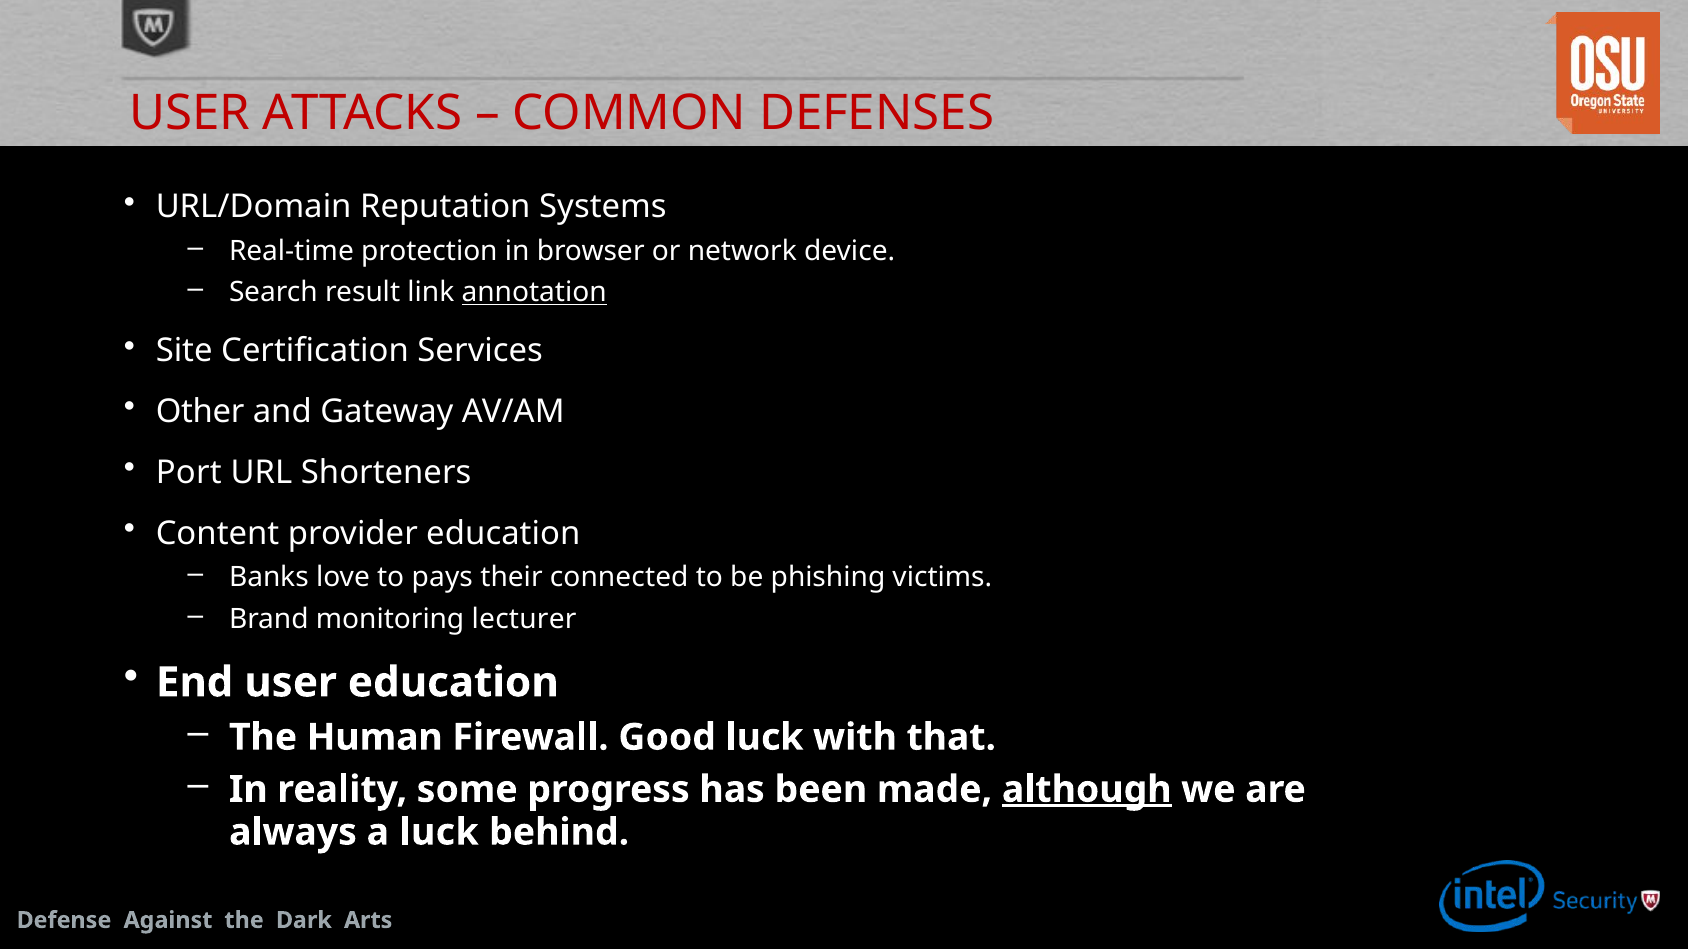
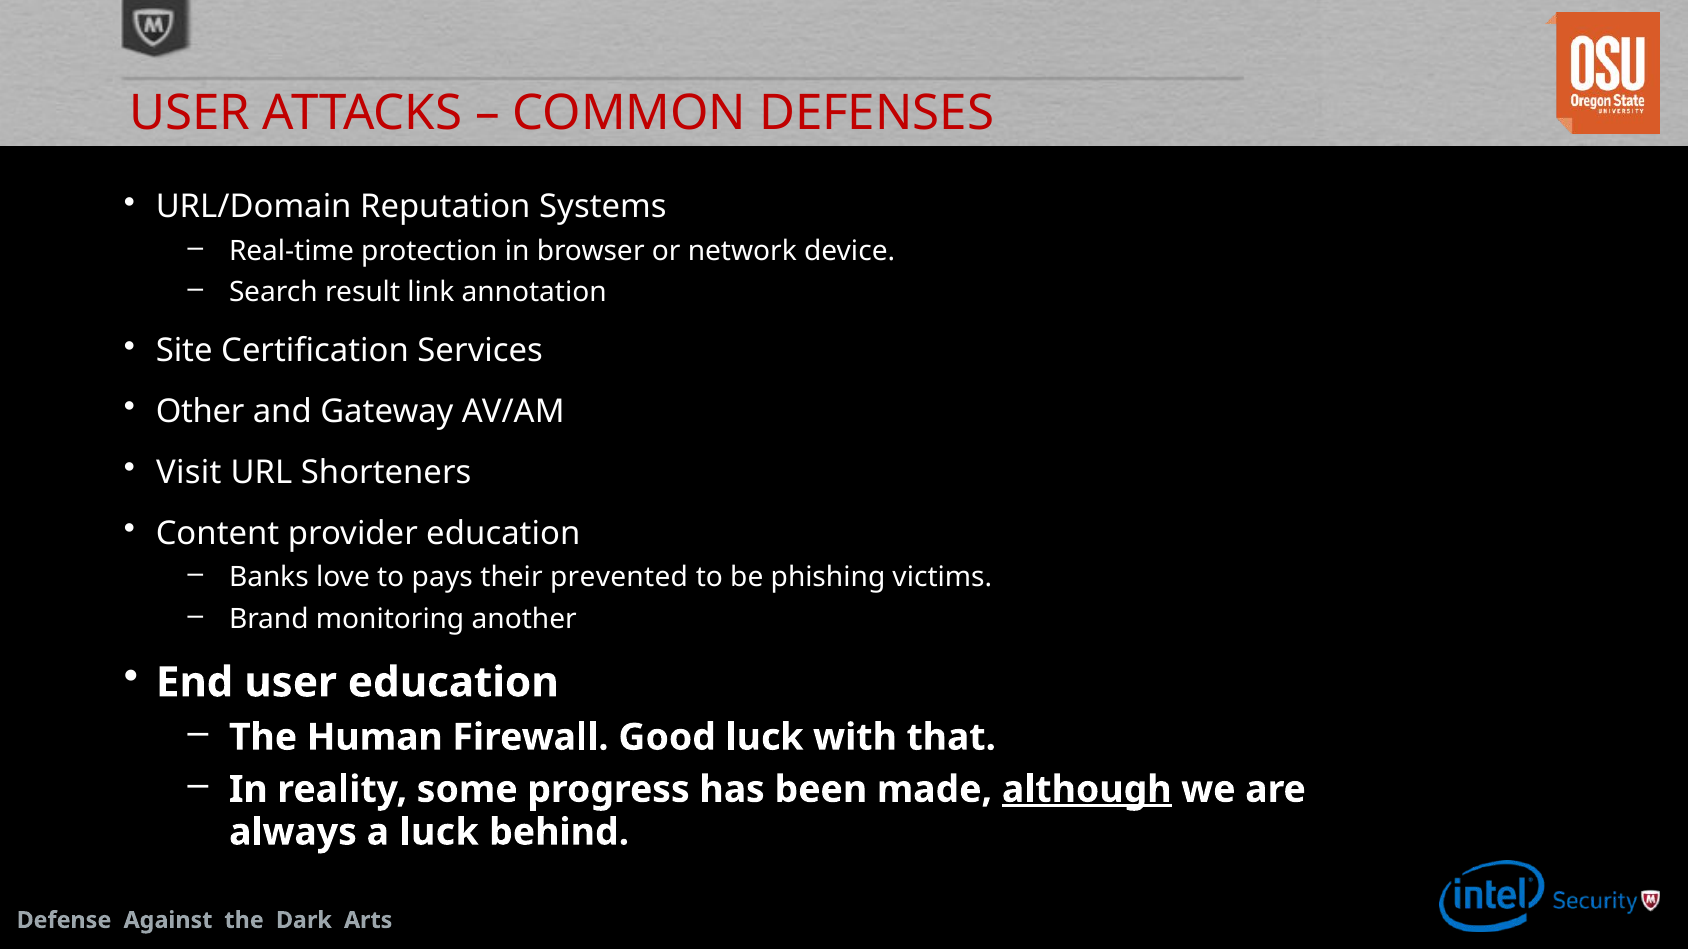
annotation underline: present -> none (534, 293)
Port: Port -> Visit (189, 473)
connected: connected -> prevented (619, 578)
lecturer: lecturer -> another (524, 619)
